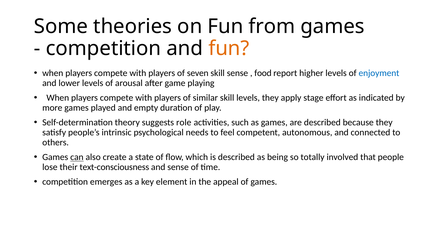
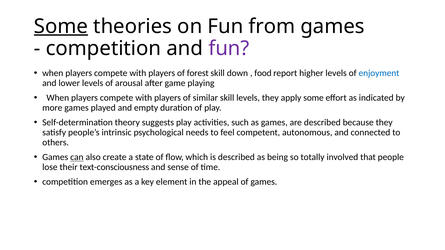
Some underline: none -> present (61, 26)
fun colour: orange -> purple (229, 48)
seven: seven -> forest (198, 73)
skill sense: sense -> down (237, 73)
apply stage: stage -> some (314, 98)
suggests role: role -> play (184, 123)
